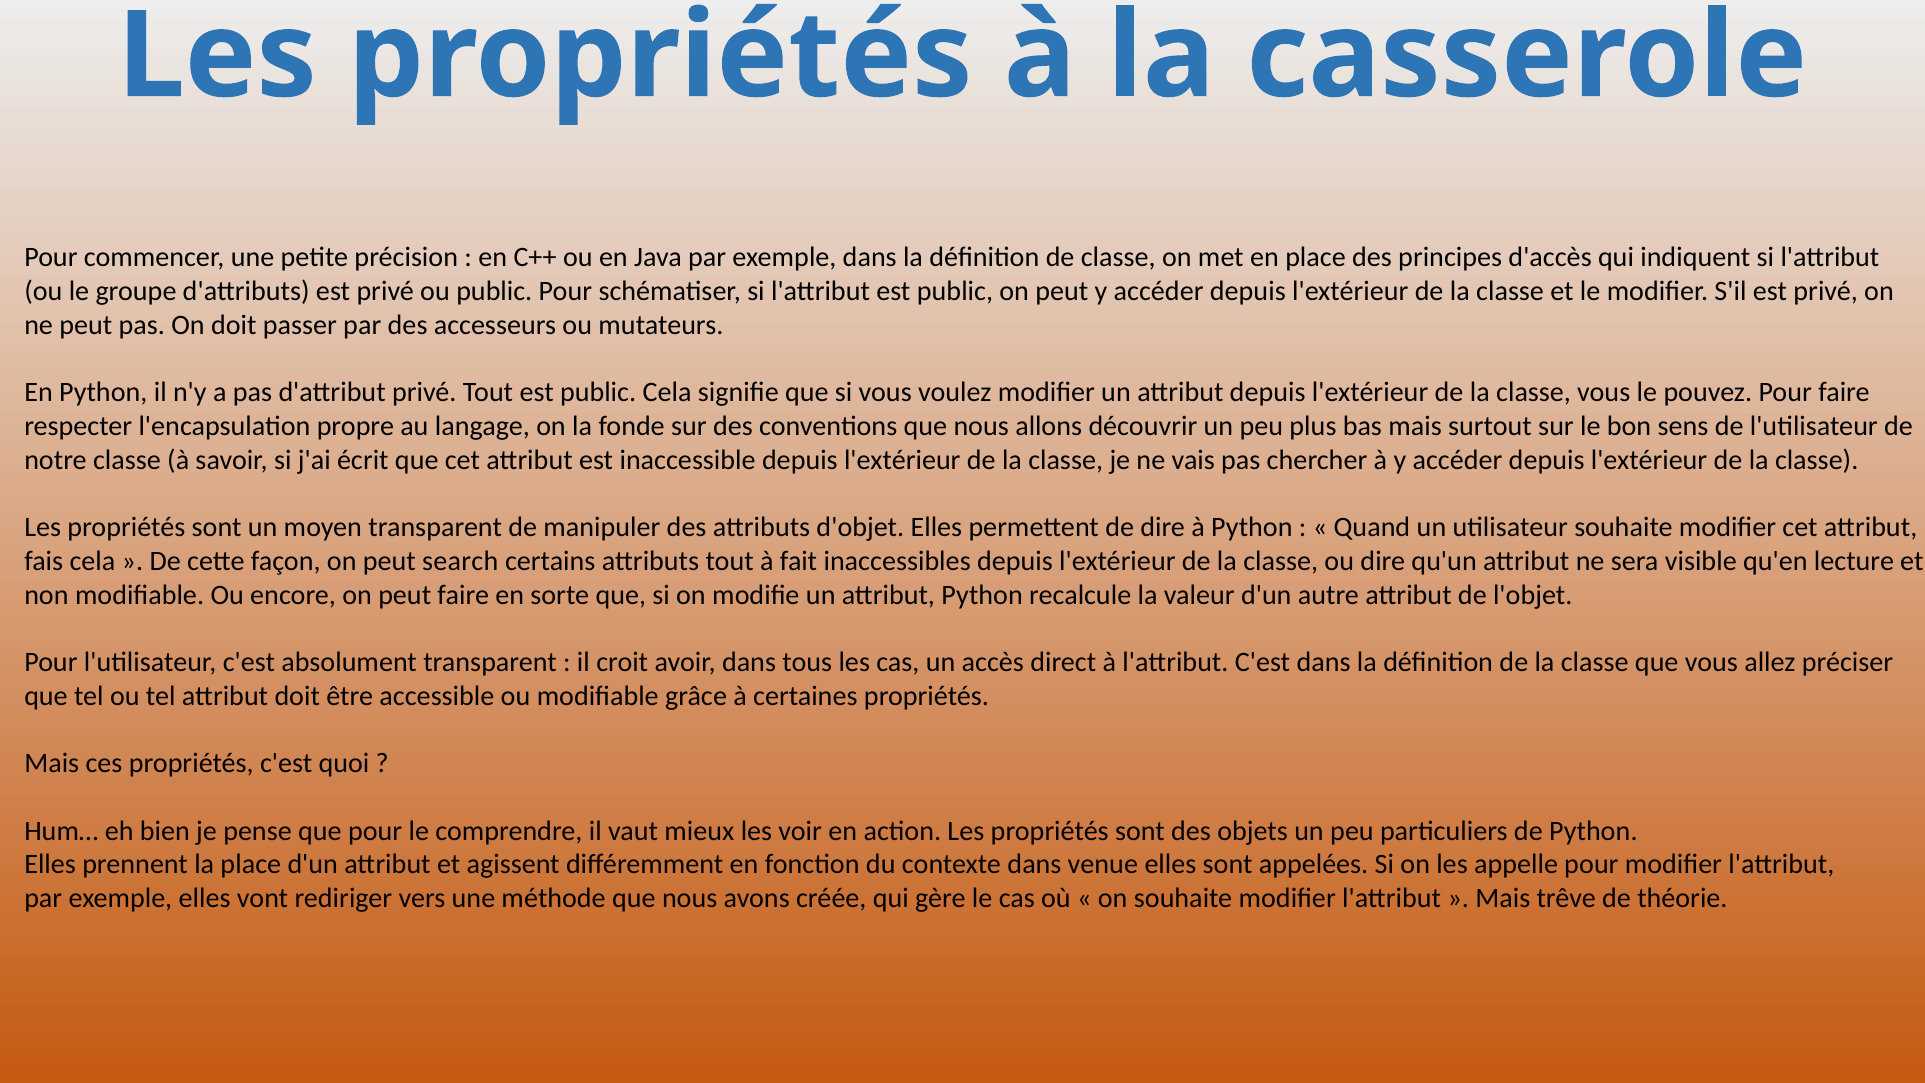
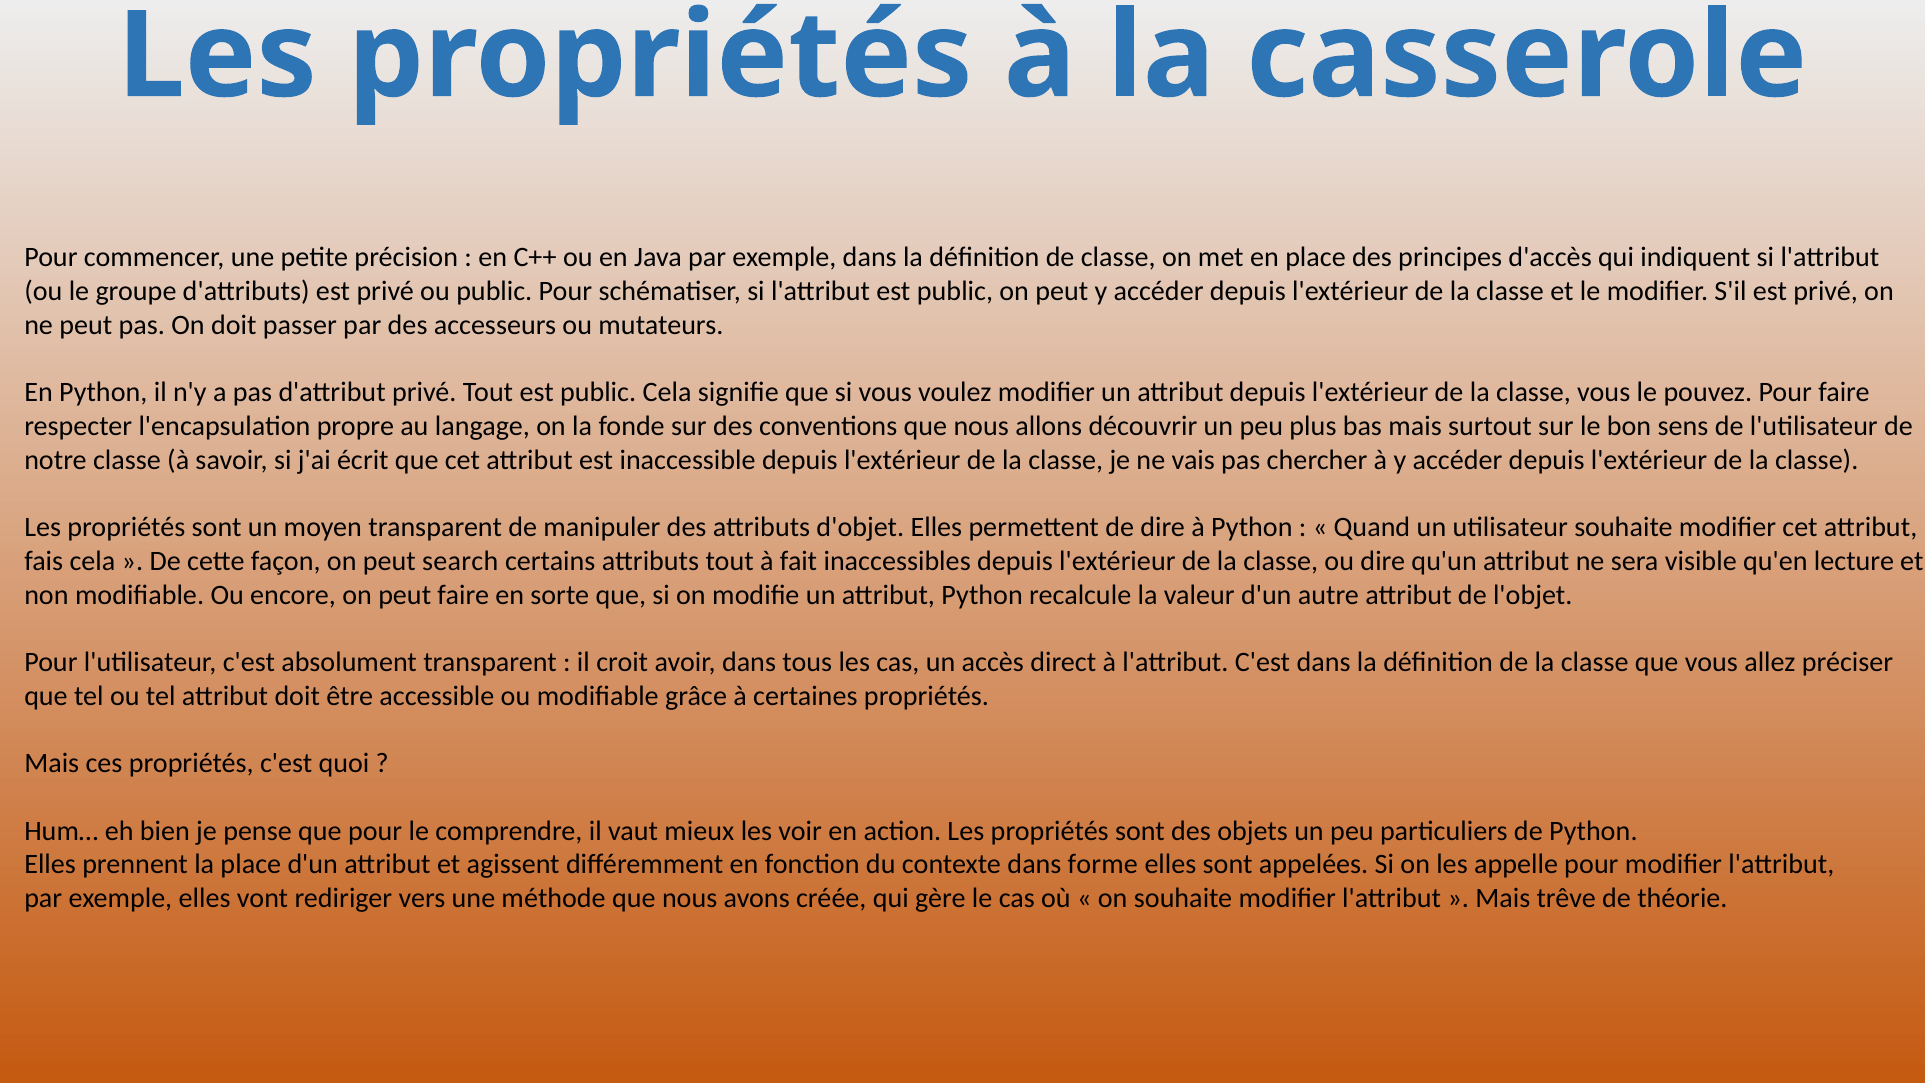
venue: venue -> forme (1103, 864)
